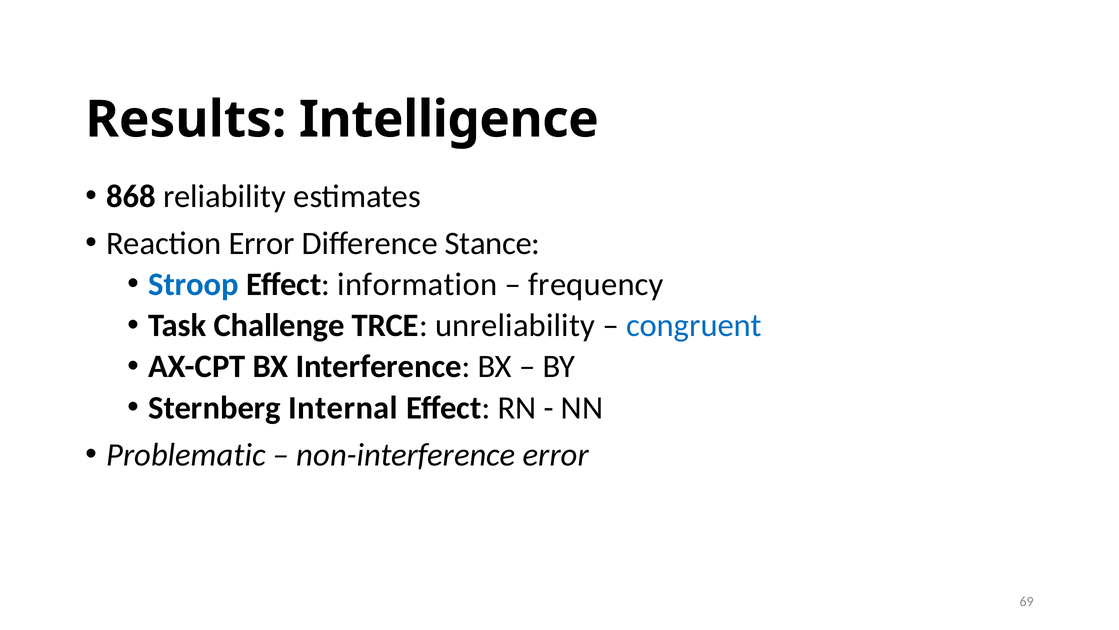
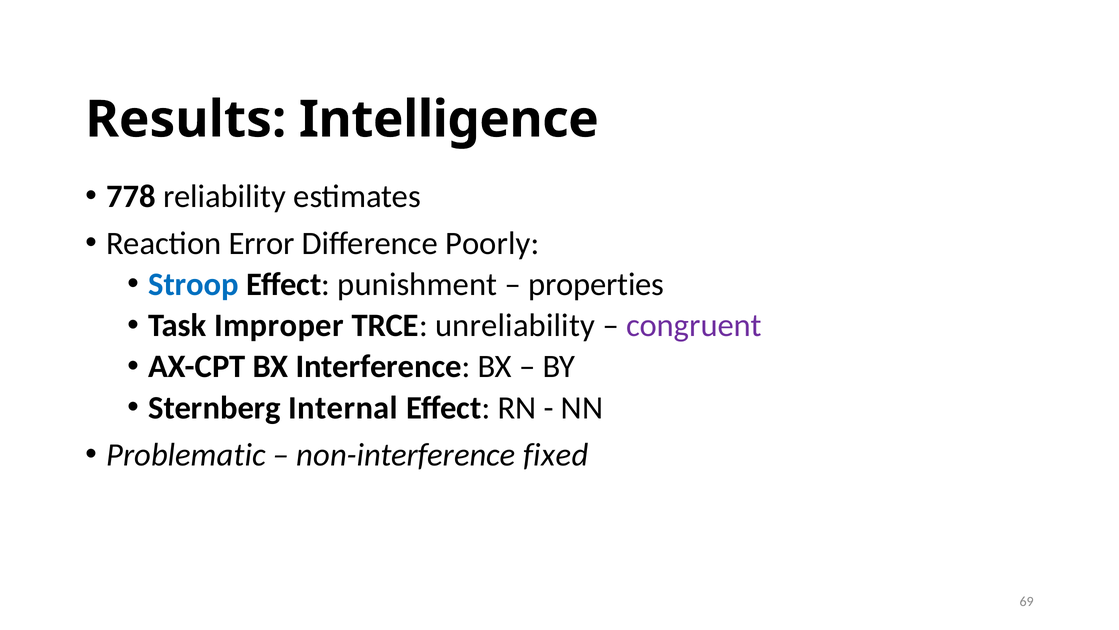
868: 868 -> 778 (131, 196)
Stance: Stance -> Poorly (492, 243)
information: information -> punishment (417, 284)
frequency: frequency -> properties (596, 284)
Challenge: Challenge -> Improper (279, 325)
congruent colour: blue -> purple (694, 325)
non-interference error: error -> fixed (556, 454)
